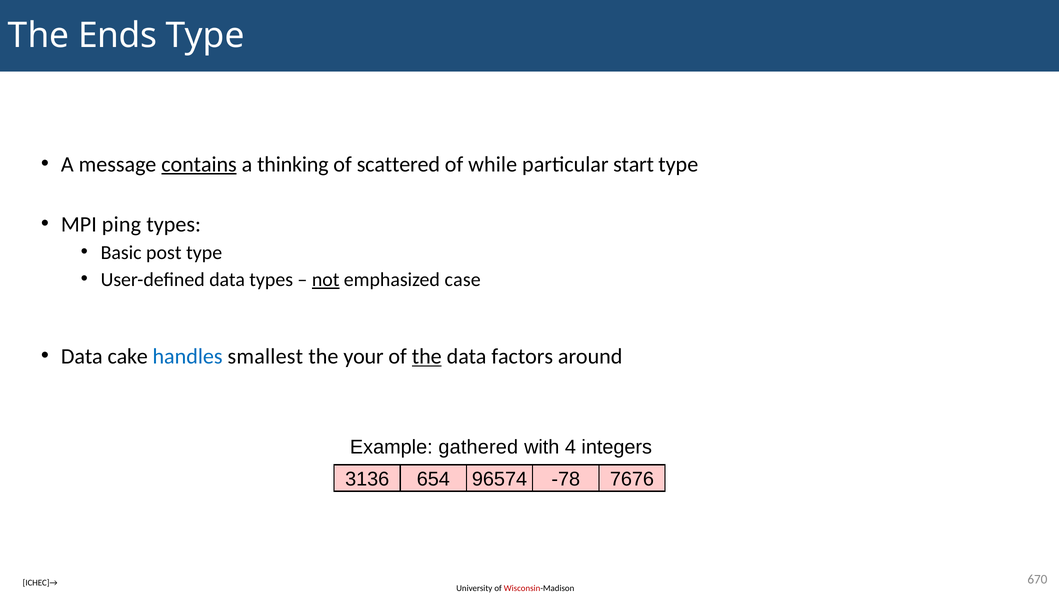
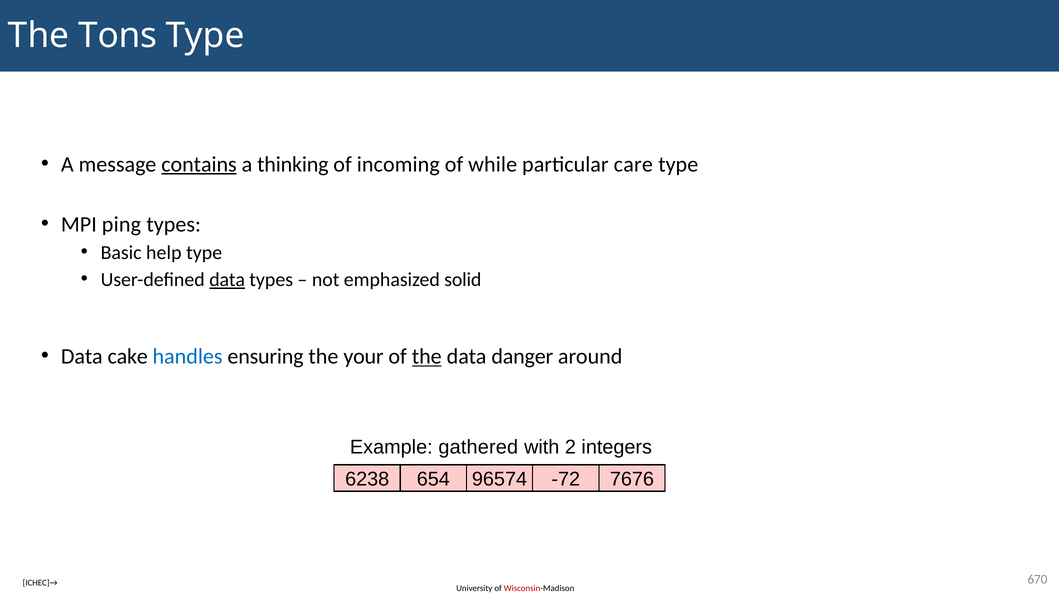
Ends: Ends -> Tons (118, 36)
scattered: scattered -> incoming (398, 164)
start: start -> care (633, 164)
post: post -> help (164, 252)
data underline: none -> present (227, 279)
not underline: present -> none (326, 279)
case: case -> solid (463, 279)
smallest: smallest -> ensuring (266, 356)
factors: factors -> danger (522, 356)
4: 4 -> 2 (570, 447)
3136: 3136 -> 6238 (367, 479)
-78: -78 -> -72 (566, 479)
